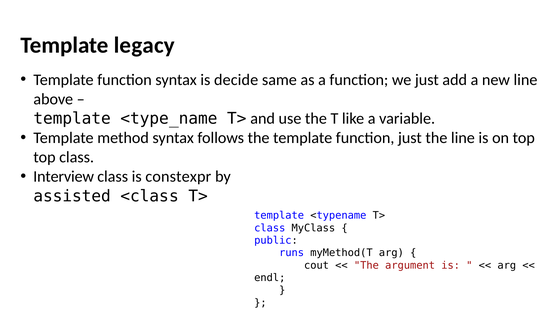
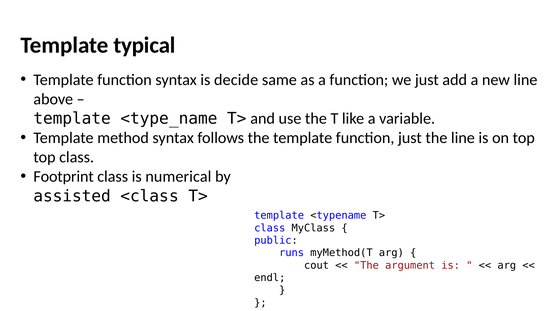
legacy: legacy -> typical (145, 45)
Interview: Interview -> Footprint (64, 177)
constexpr: constexpr -> numerical (178, 177)
